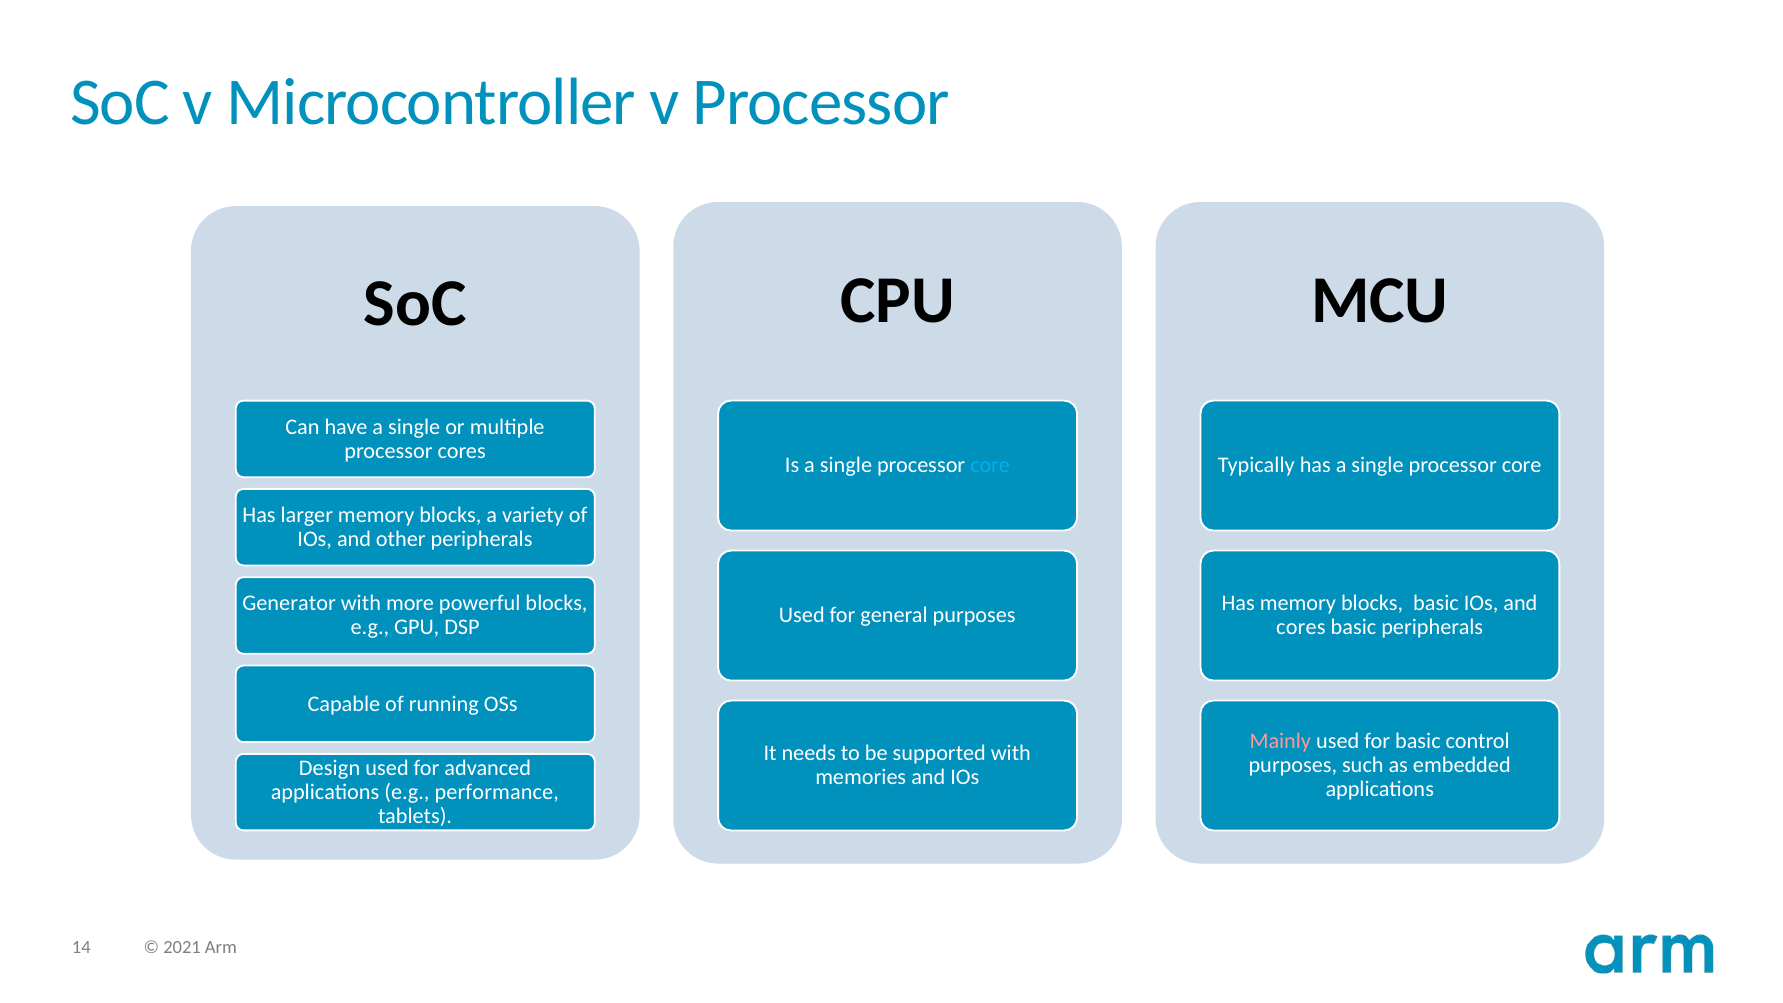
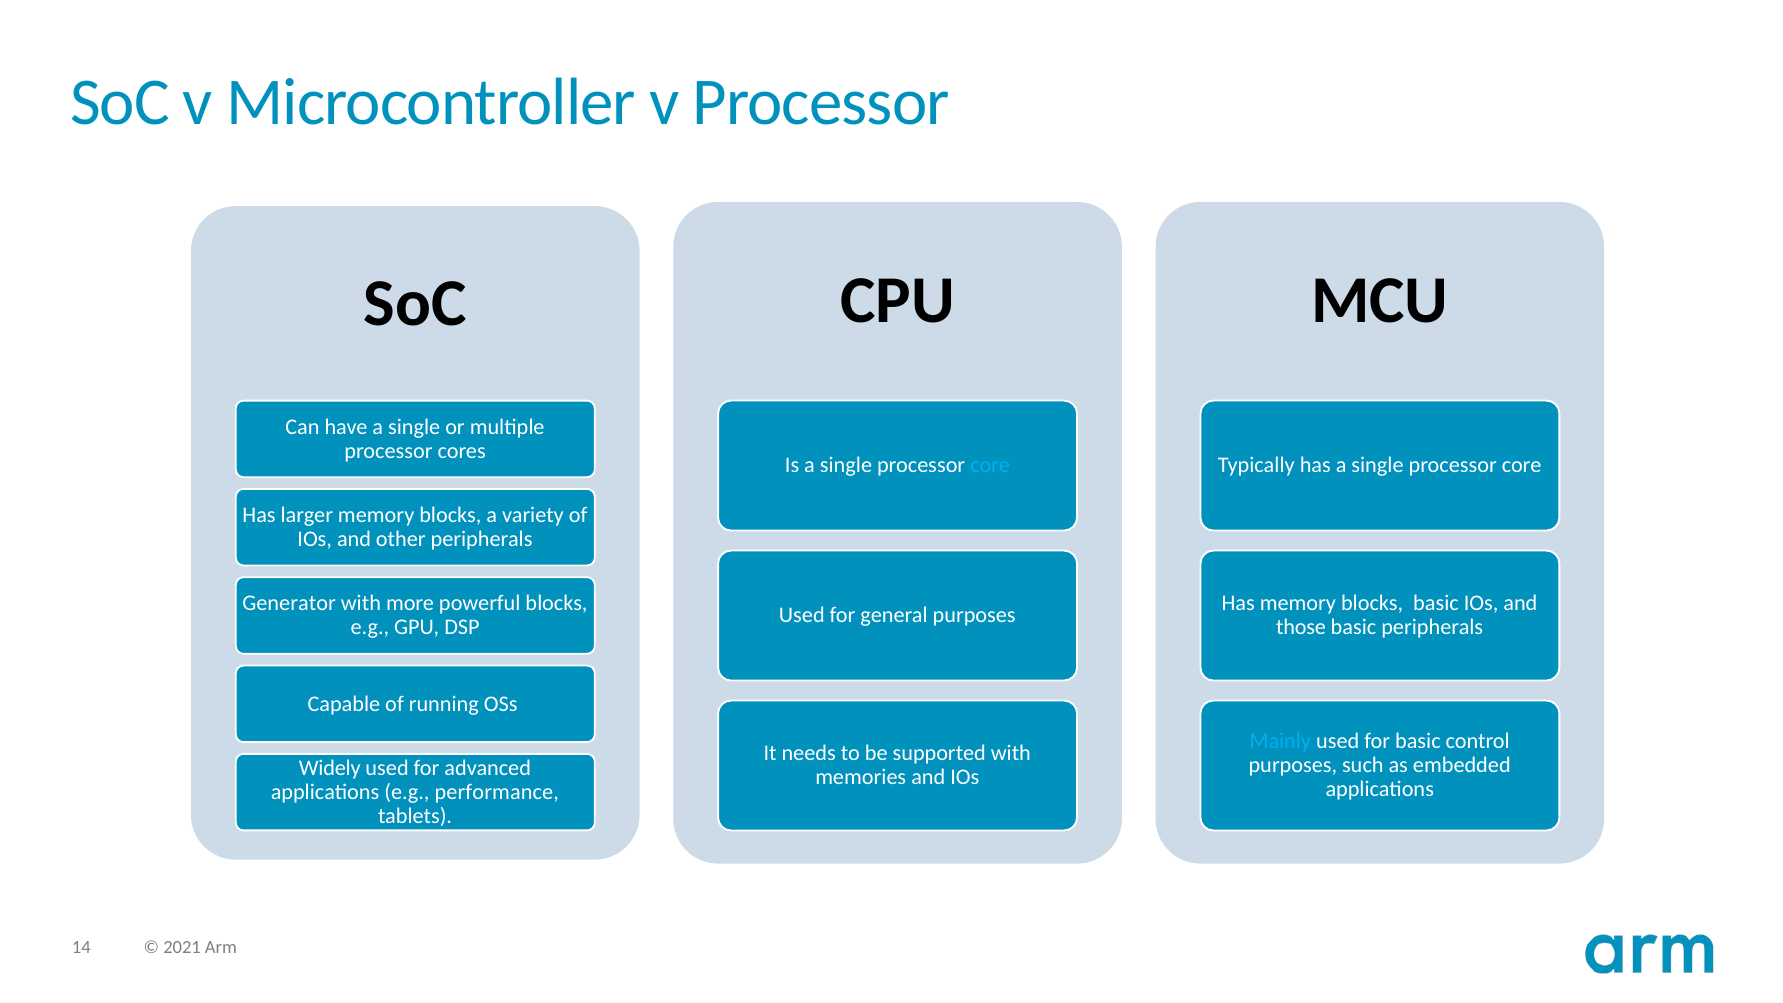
cores: cores -> those (1301, 627)
Mainly colour: pink -> light blue (1280, 741)
Design: Design -> Widely (330, 768)
